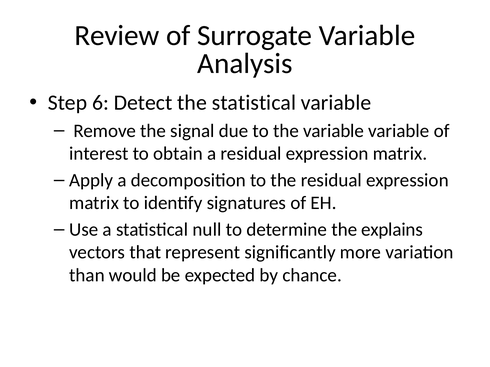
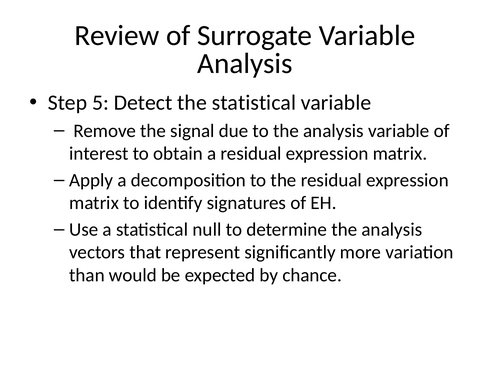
6: 6 -> 5 (100, 103)
to the variable: variable -> analysis (333, 131)
determine the explains: explains -> analysis (392, 230)
